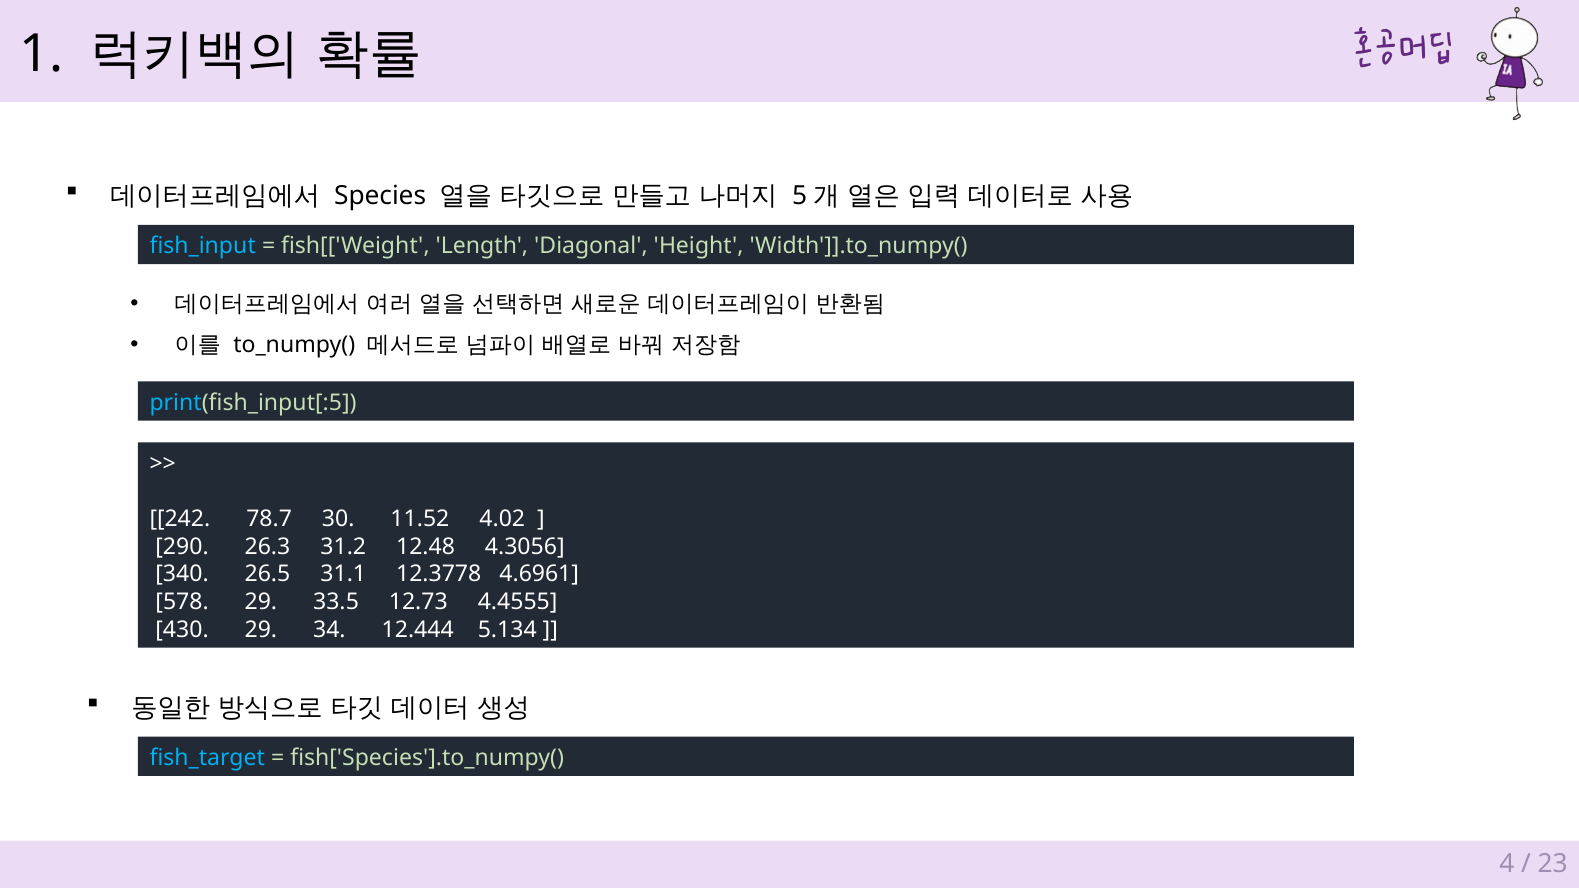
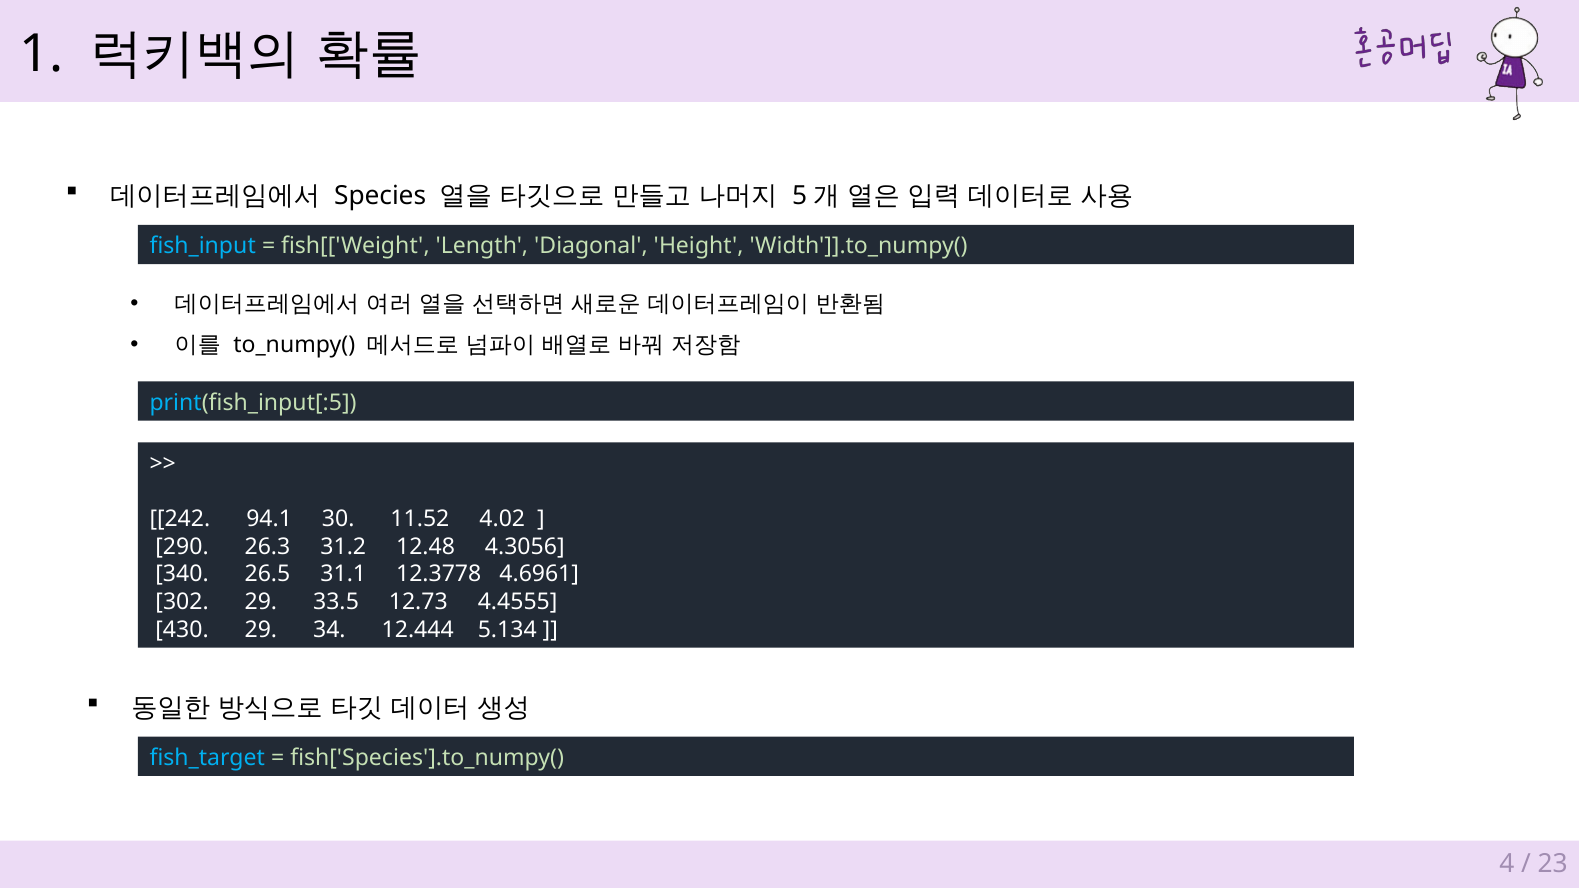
78.7: 78.7 -> 94.1 (269, 519)
578: 578 -> 302 (182, 602)
